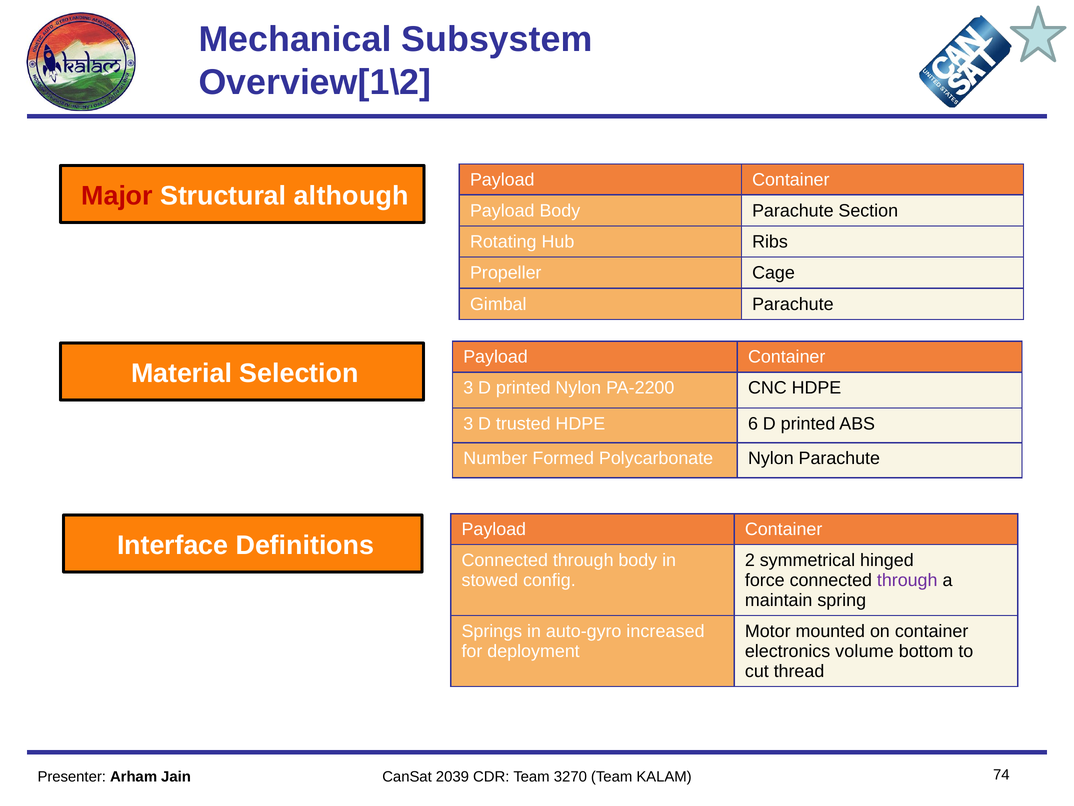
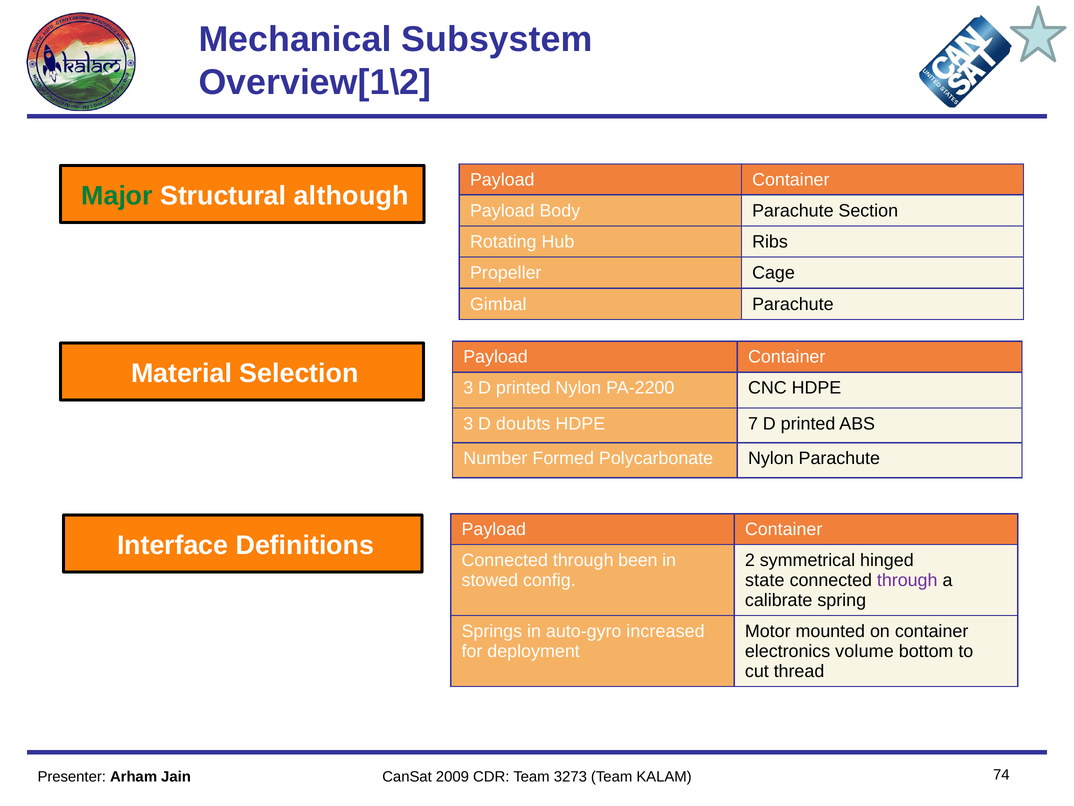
Major colour: red -> green (117, 196)
trusted: trusted -> doubts (523, 423)
6: 6 -> 7 (753, 423)
through body: body -> been (638, 560)
force: force -> state (765, 580)
maintain: maintain -> calibrate (779, 600)
2039: 2039 -> 2009 (452, 776)
3270: 3270 -> 3273 (570, 776)
